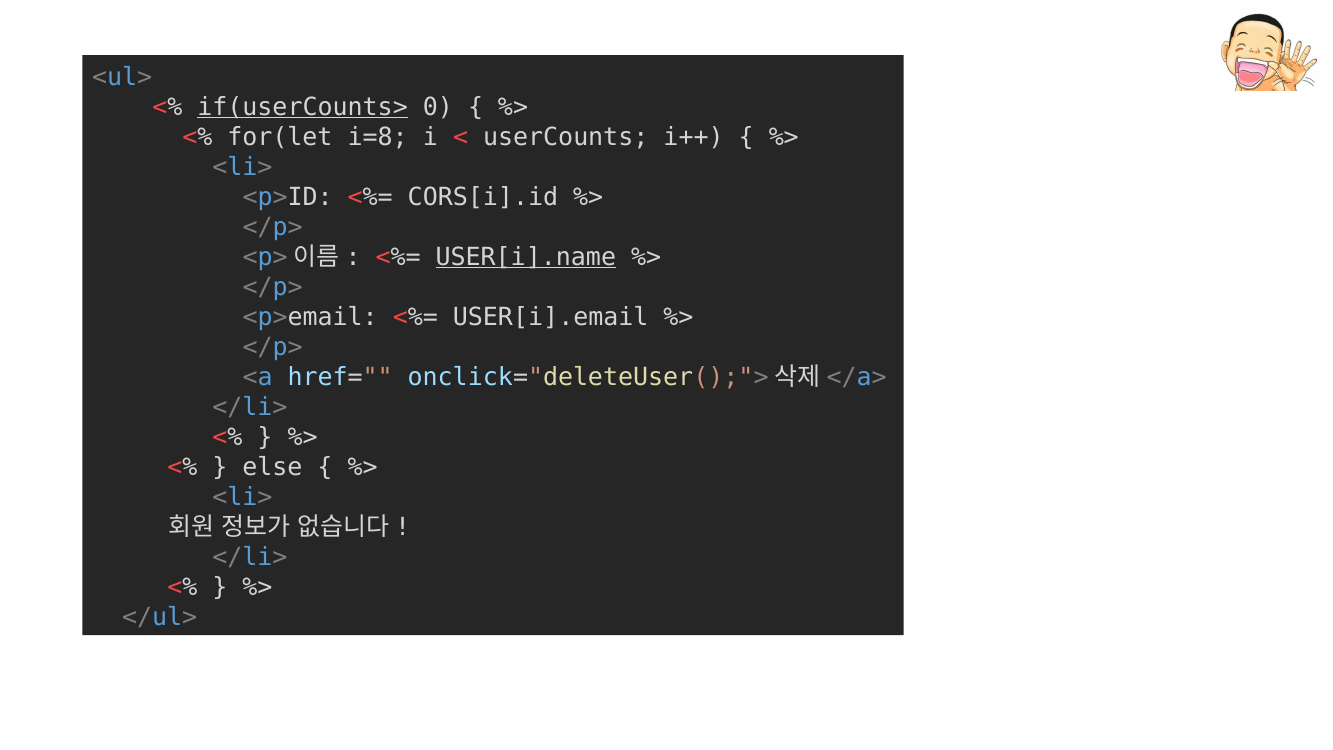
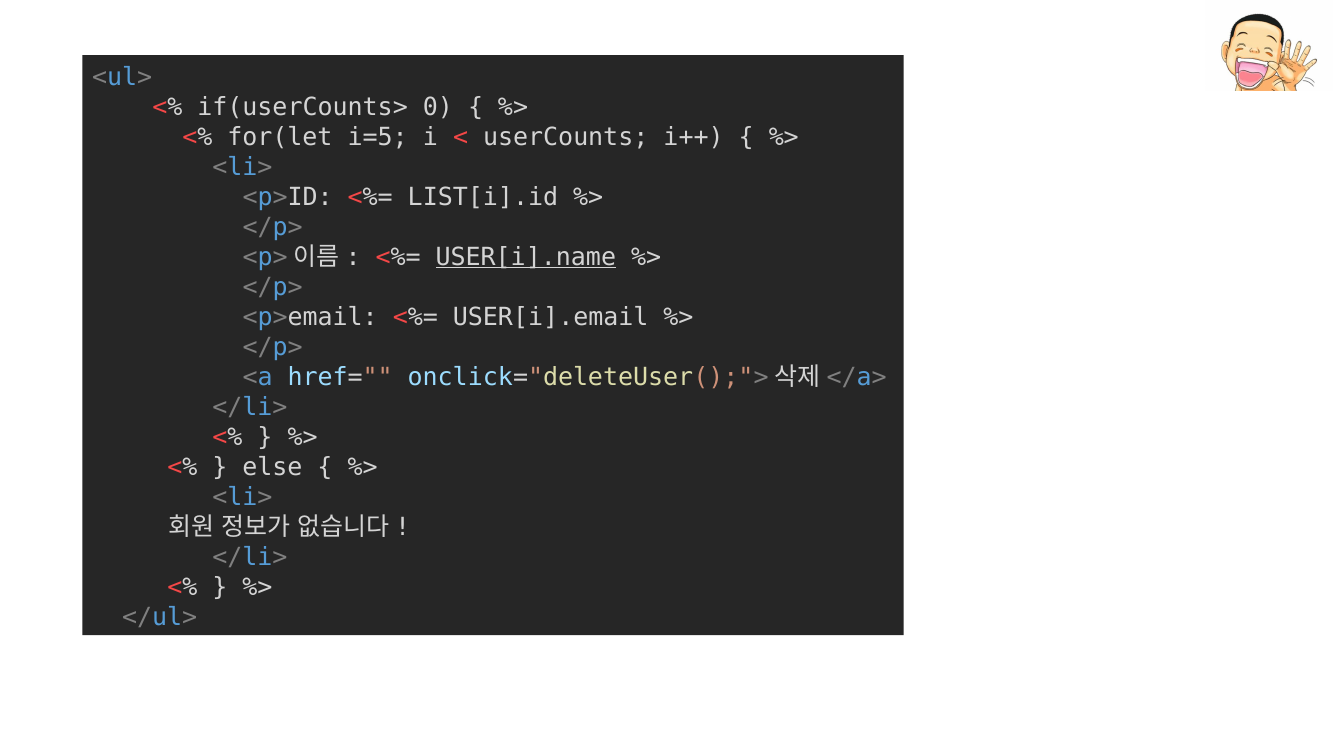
if(userCounts> underline: present -> none (303, 107)
i=8: i=8 -> i=5 (378, 137)
CORS[i].id: CORS[i].id -> LIST[i].id (483, 197)
